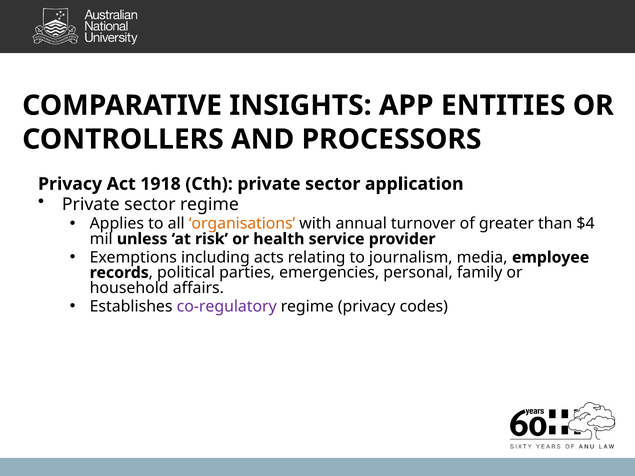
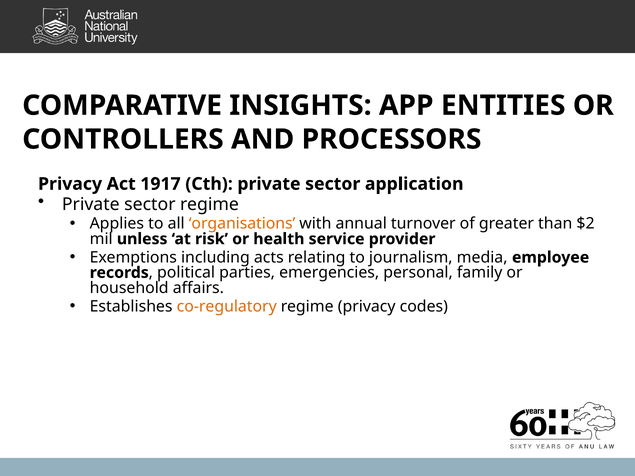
1918: 1918 -> 1917 (160, 184)
$4: $4 -> $2 (586, 224)
co-regulatory colour: purple -> orange (227, 306)
